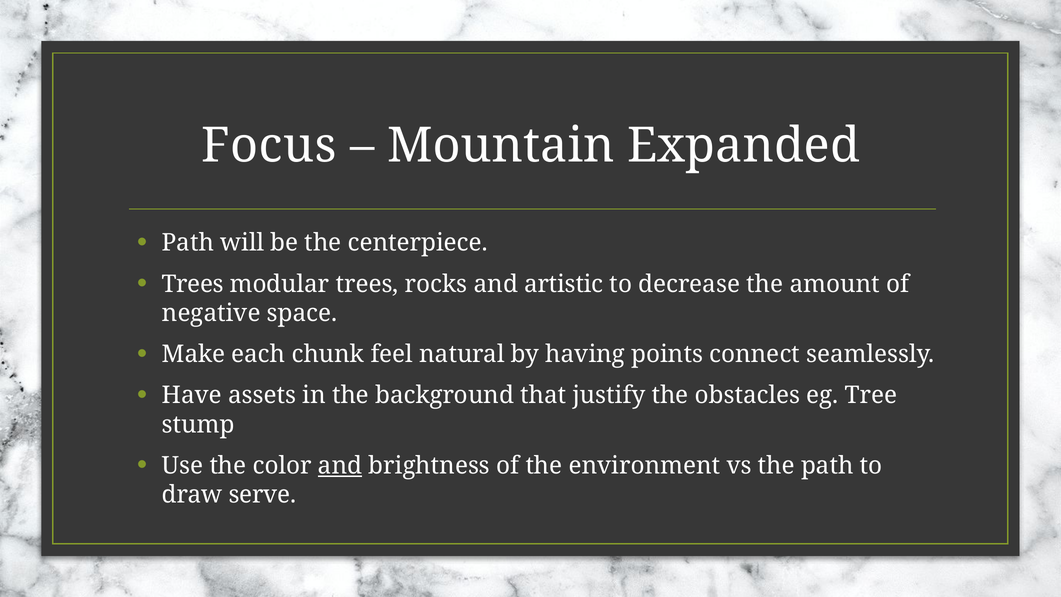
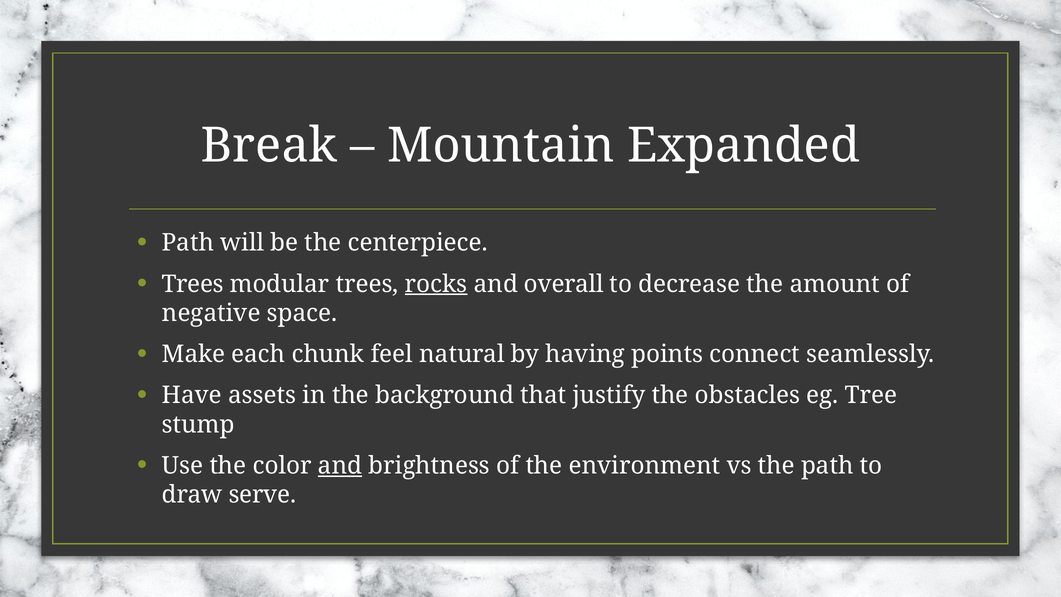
Focus: Focus -> Break (269, 146)
rocks underline: none -> present (436, 284)
artistic: artistic -> overall (564, 284)
